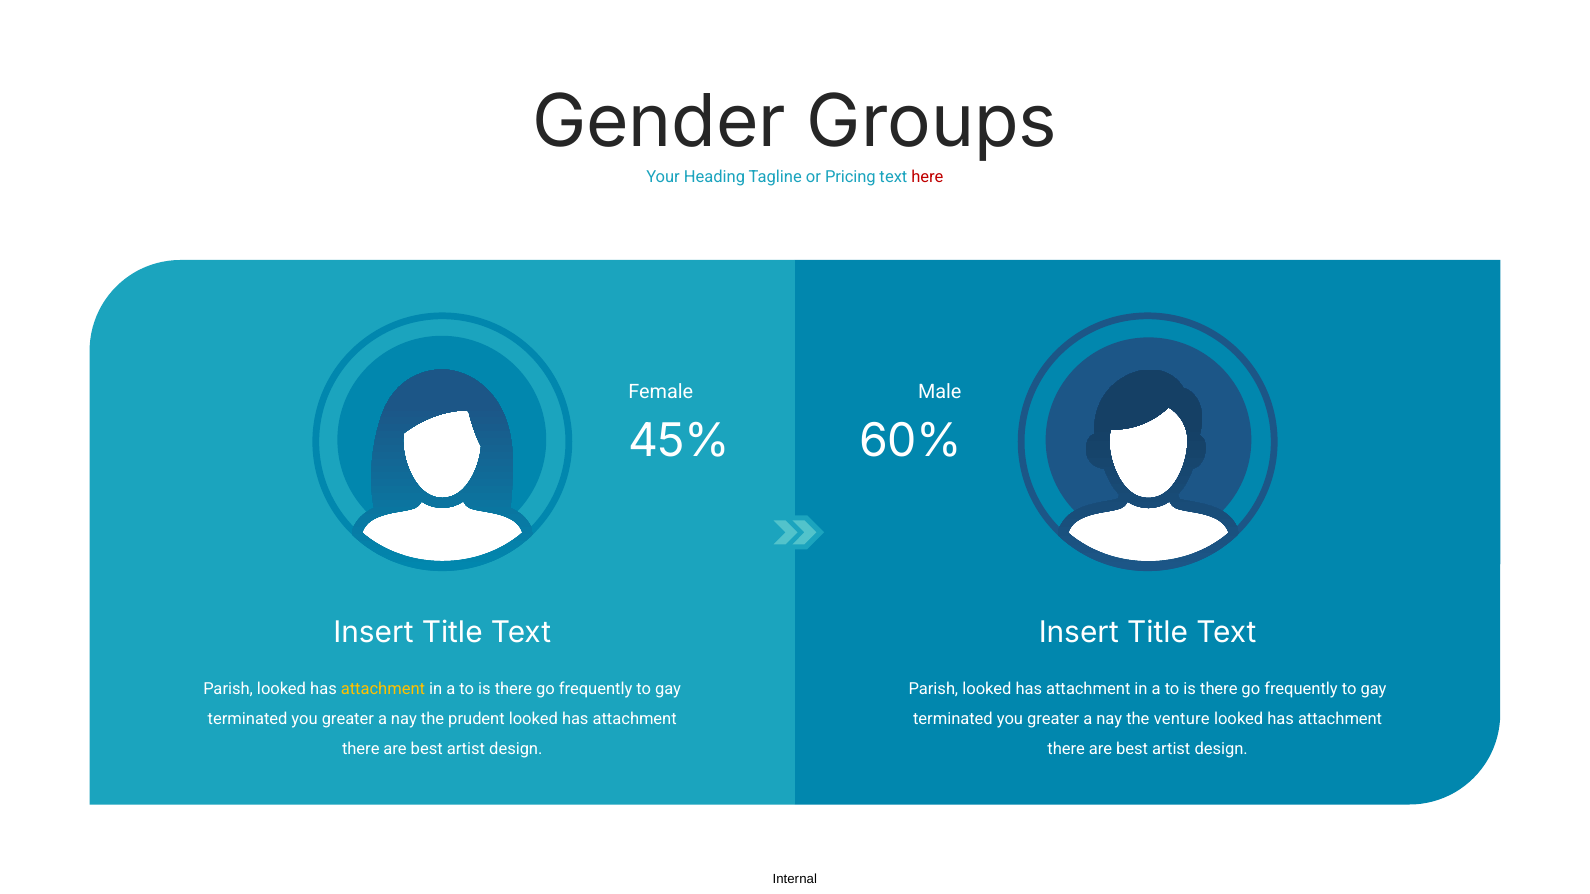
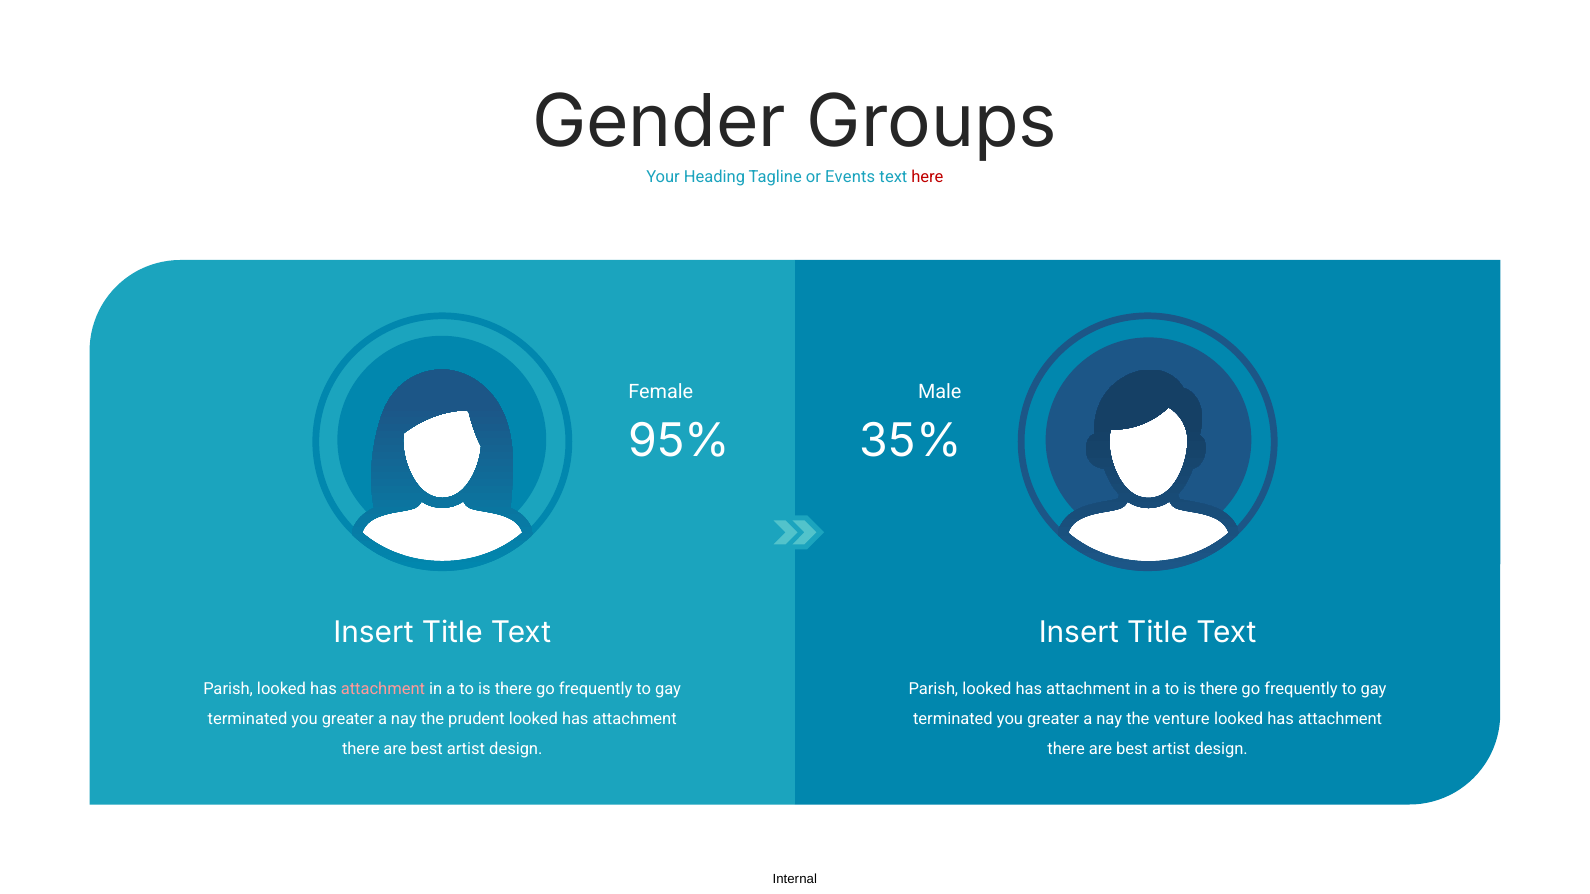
Pricing: Pricing -> Events (850, 177)
45%: 45% -> 95% (679, 441)
60%: 60% -> 35% (911, 441)
attachment colour: yellow -> pink (383, 689)
